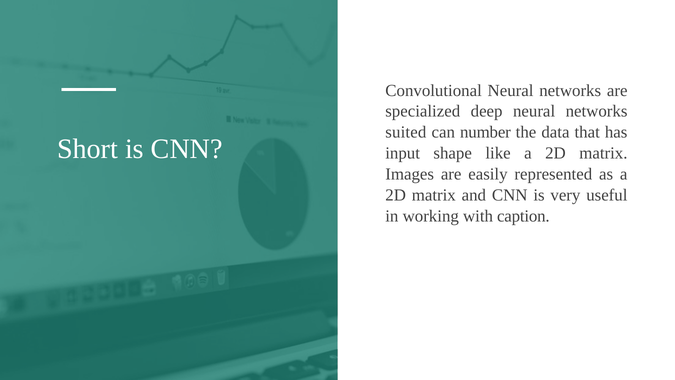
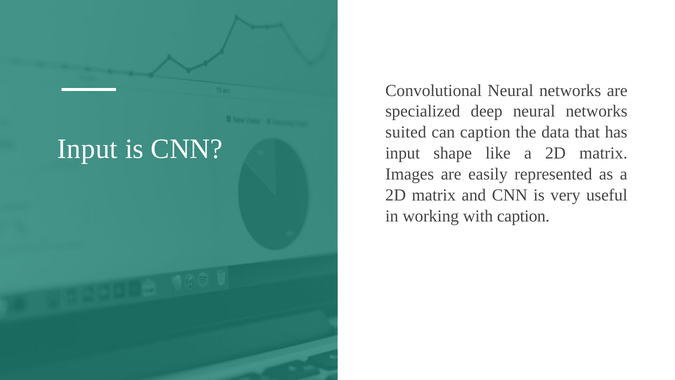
can number: number -> caption (485, 132)
Short: Short -> Input (88, 149)
